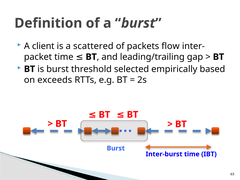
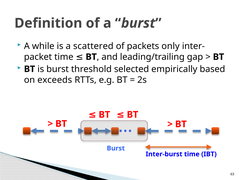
client: client -> while (43, 46)
flow: flow -> only (171, 46)
